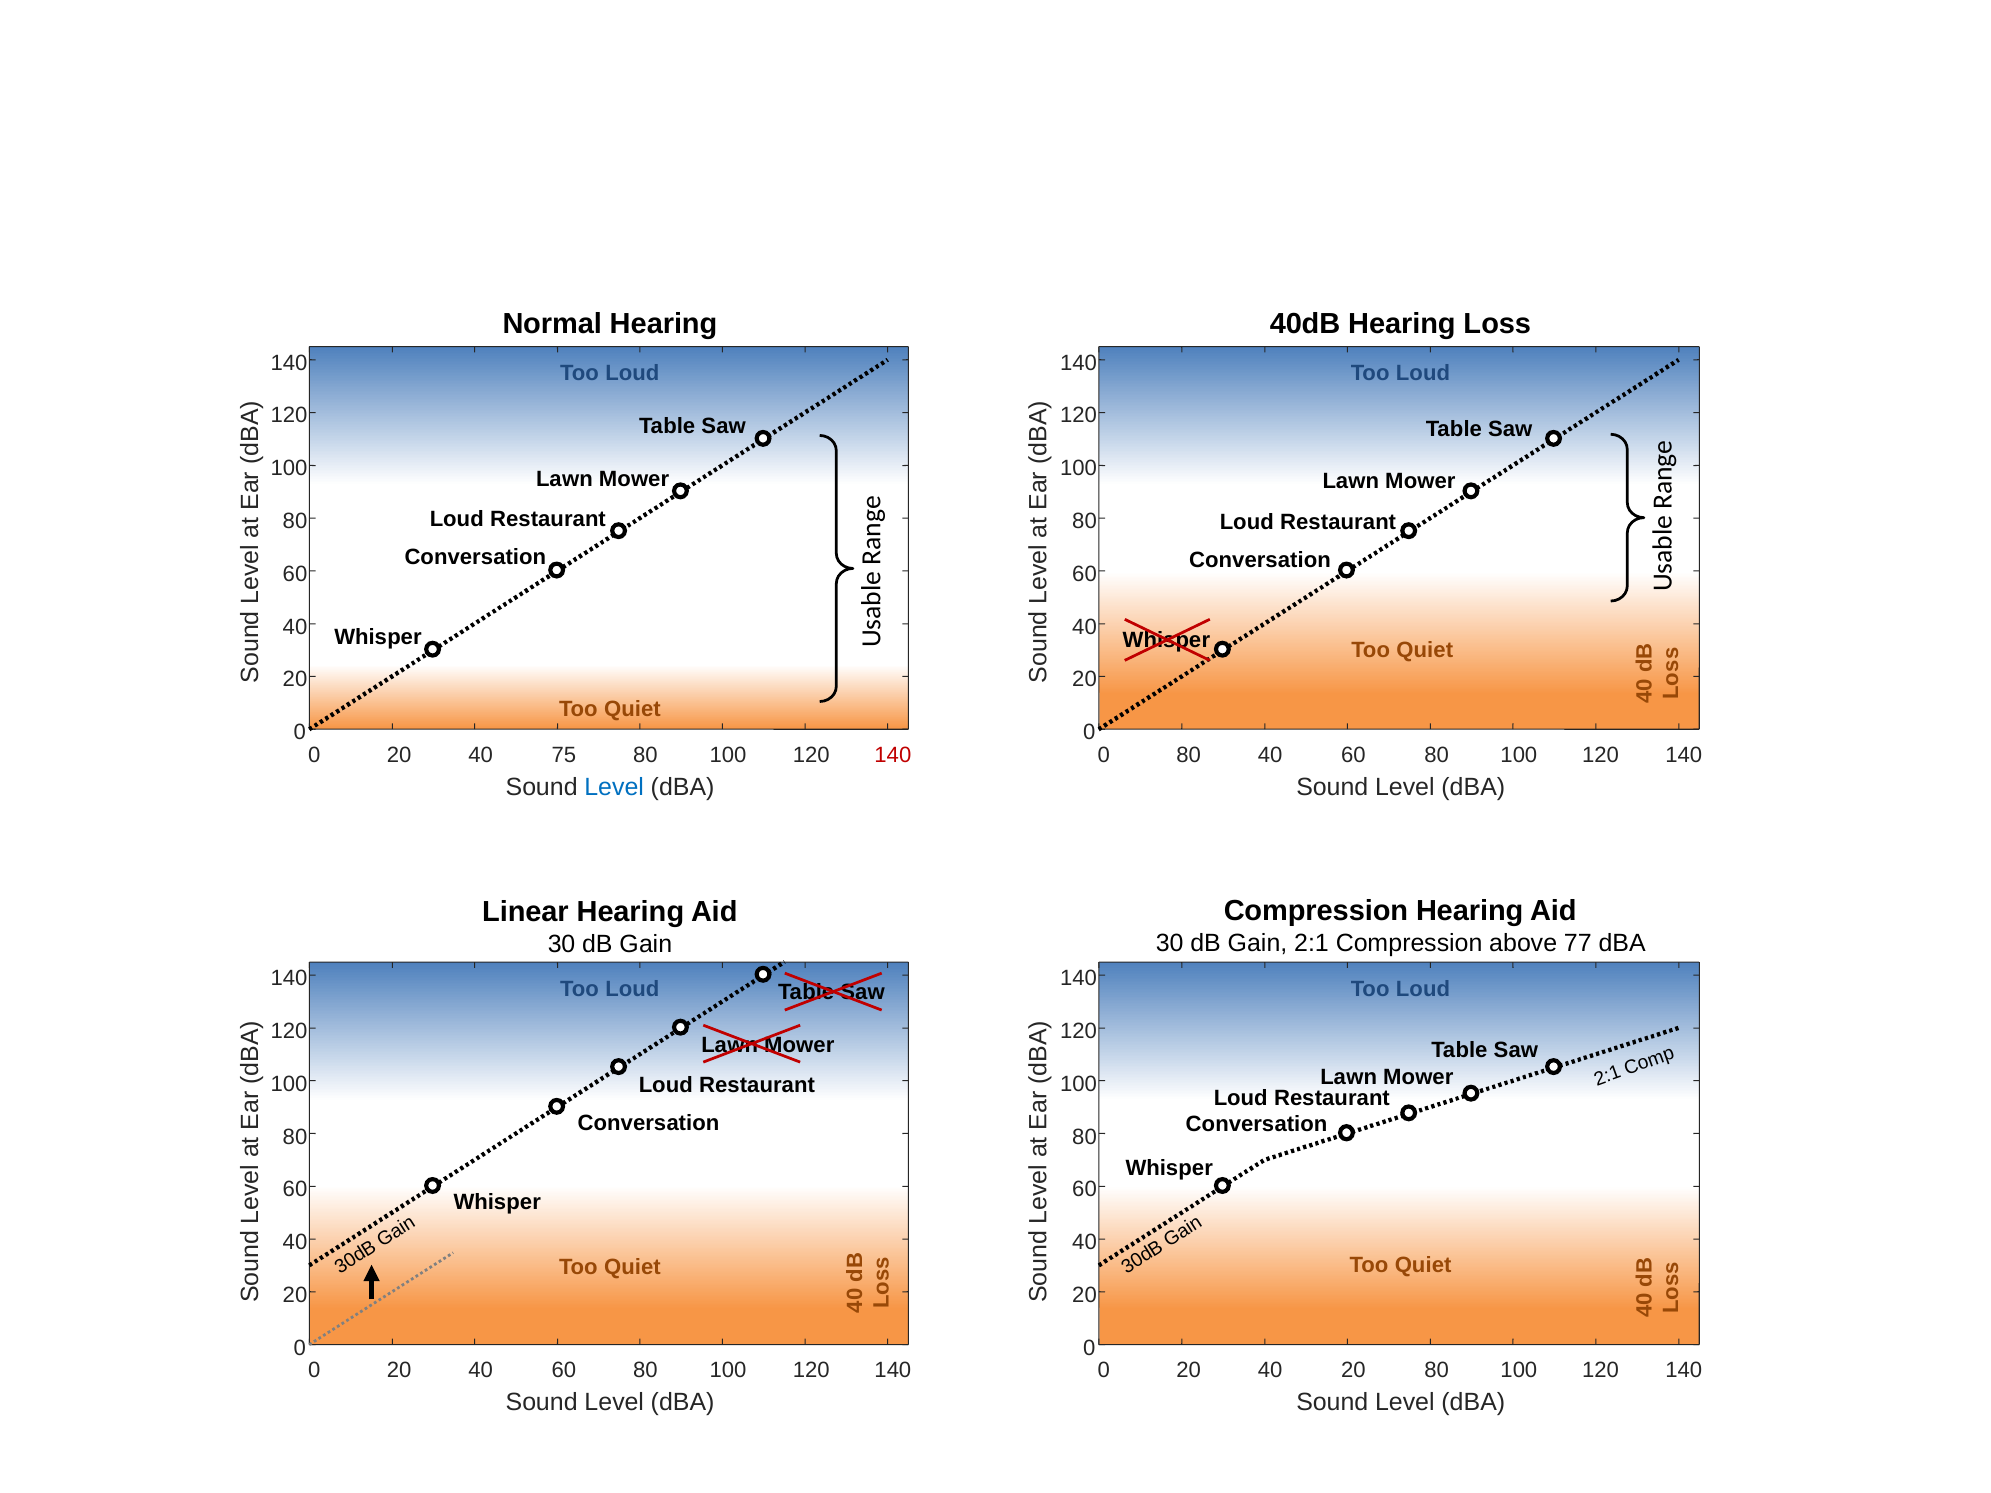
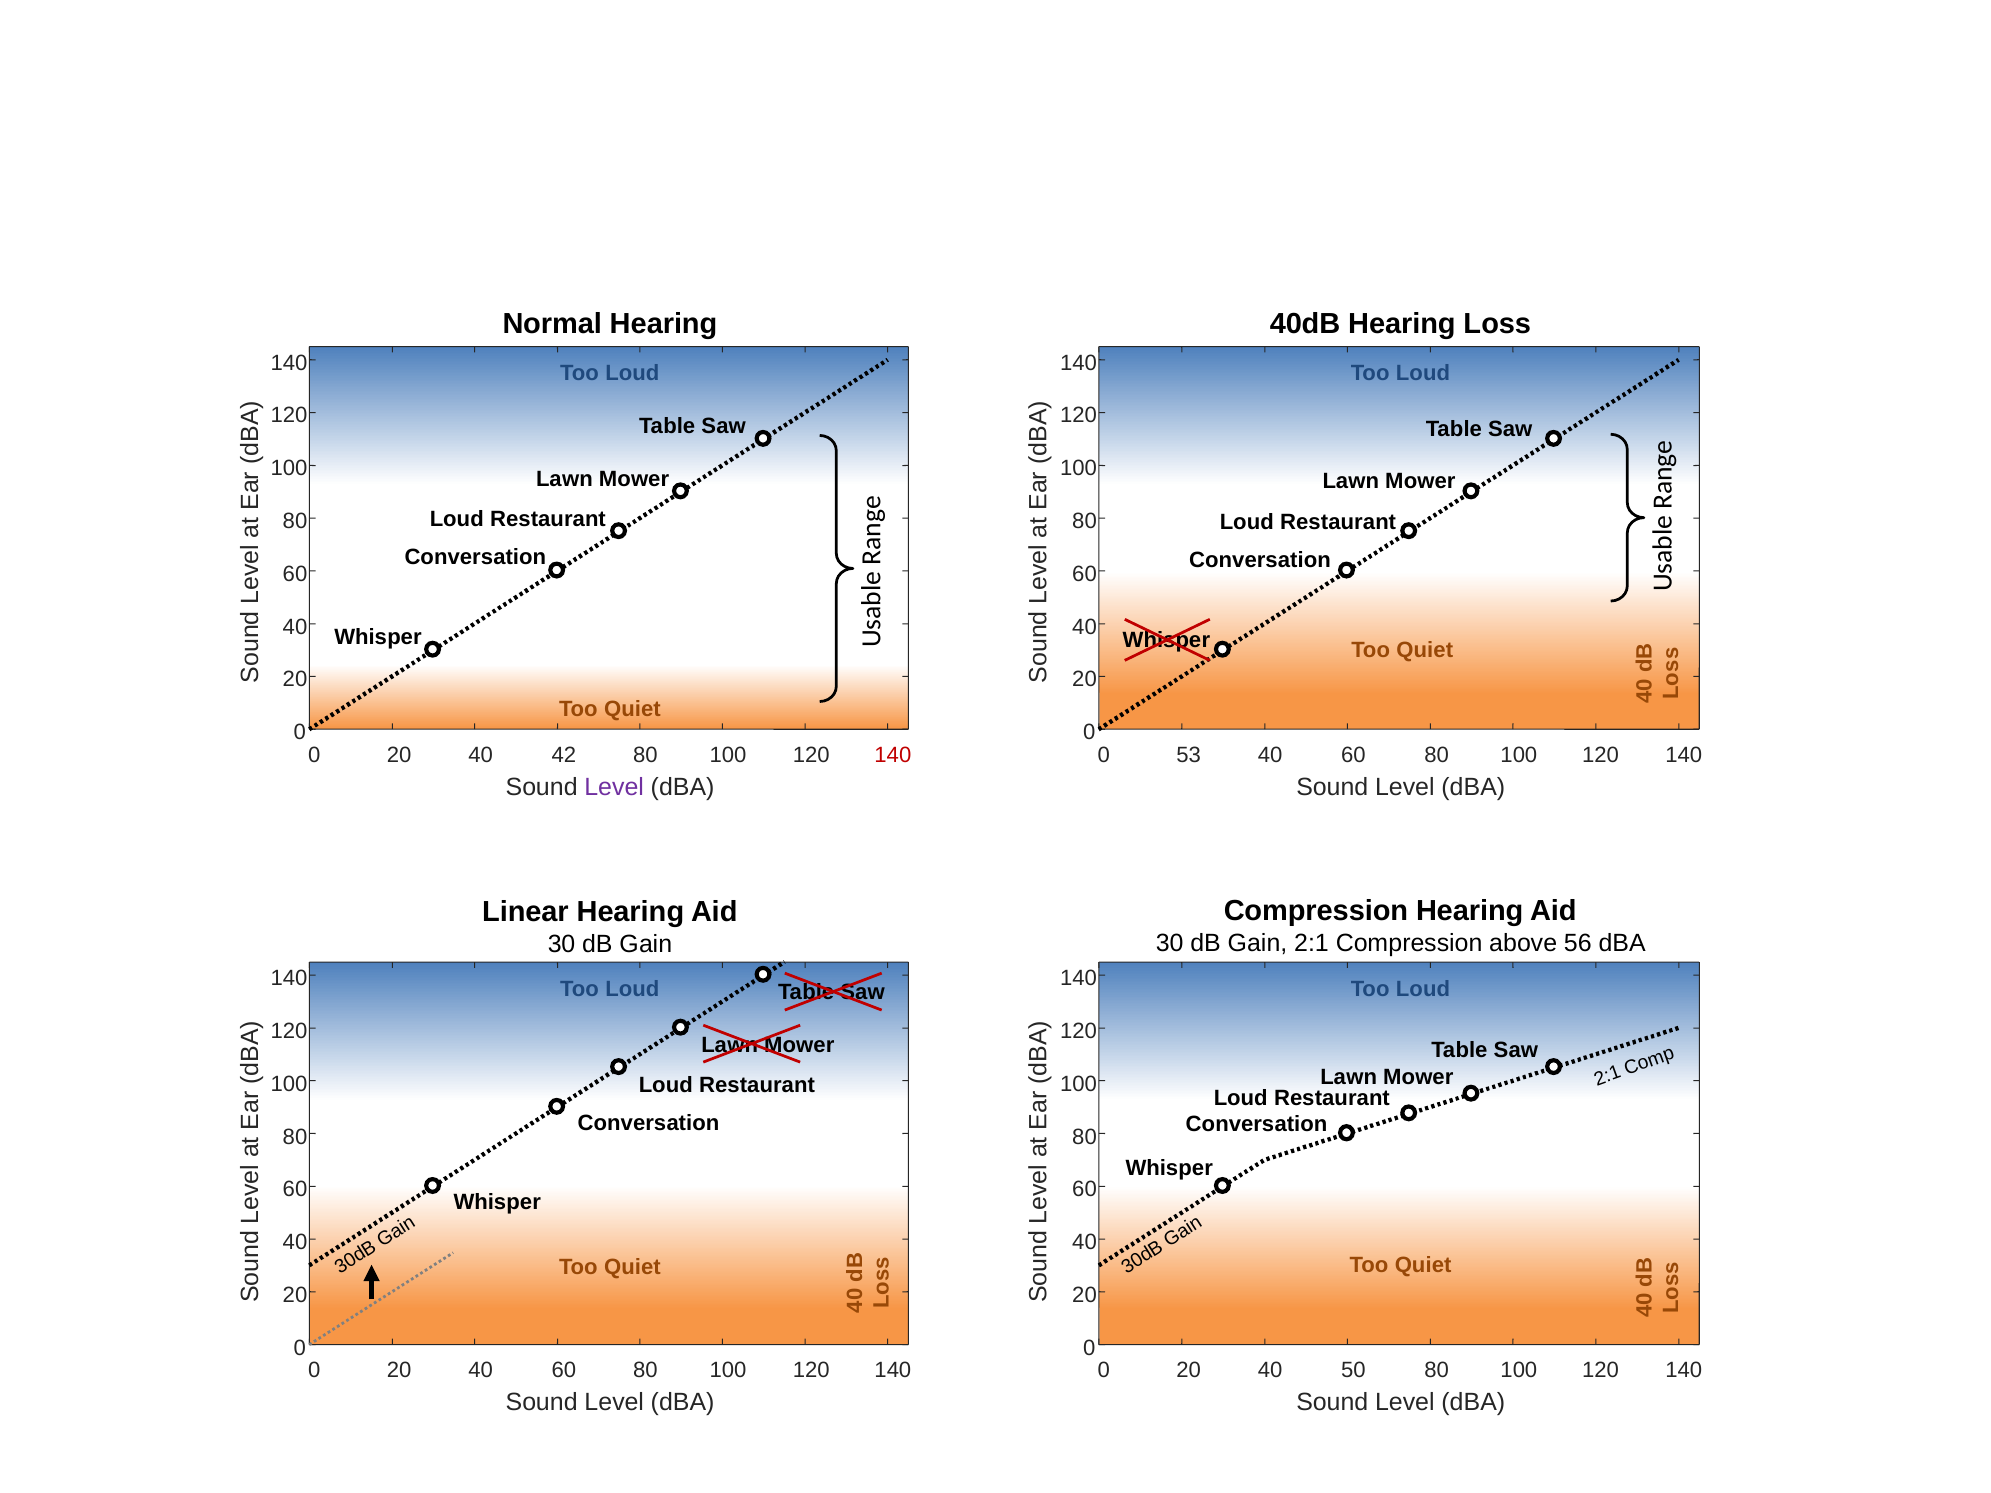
75: 75 -> 42 (564, 755)
0 80: 80 -> 53 (1189, 755)
Level colour: blue -> purple (614, 787)
77: 77 -> 56 (1578, 943)
40 20: 20 -> 50 (1353, 1371)
